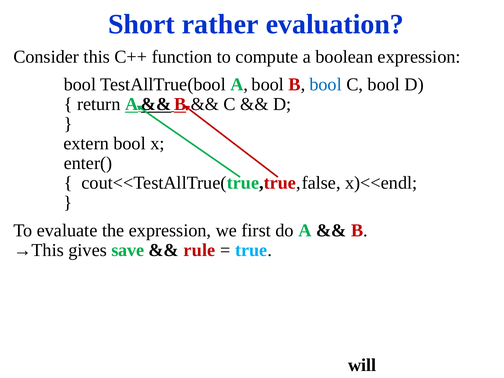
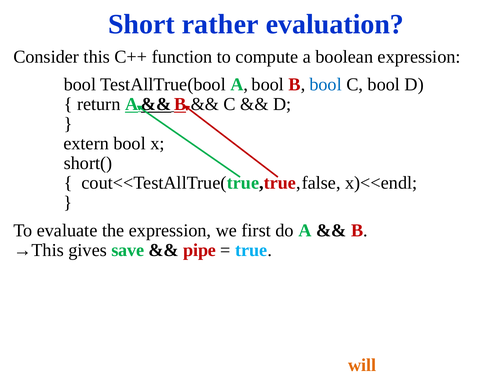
enter(: enter( -> short( (88, 163)
rule: rule -> pipe (200, 250)
will colour: black -> orange (362, 365)
